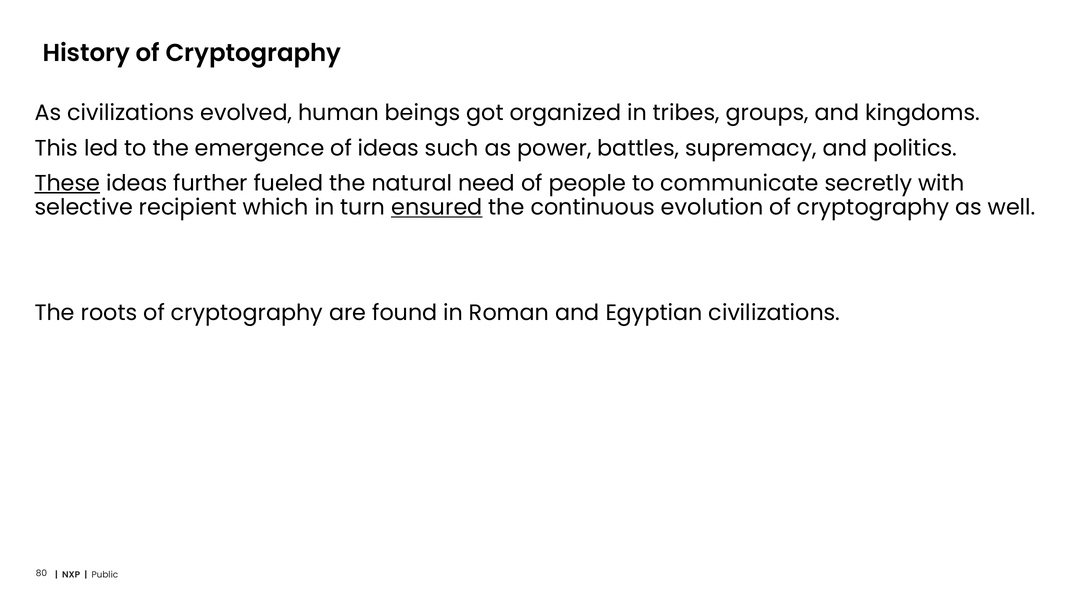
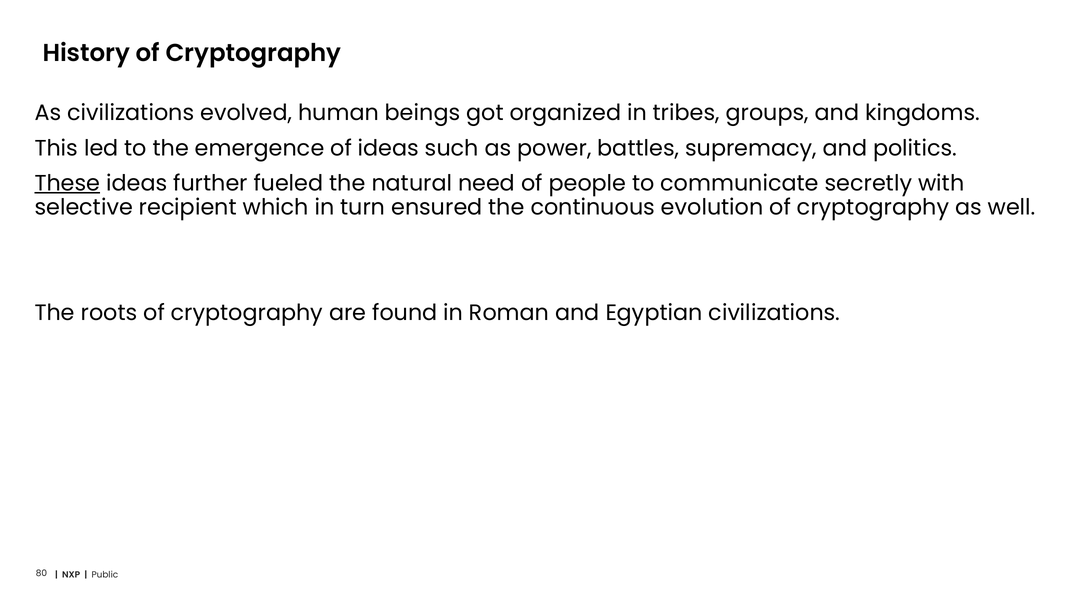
ensured underline: present -> none (437, 207)
